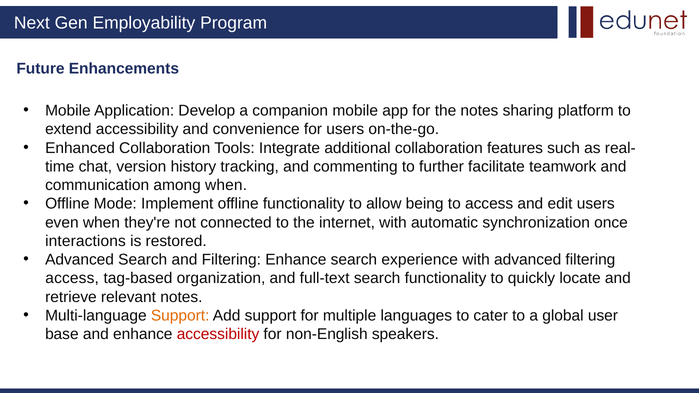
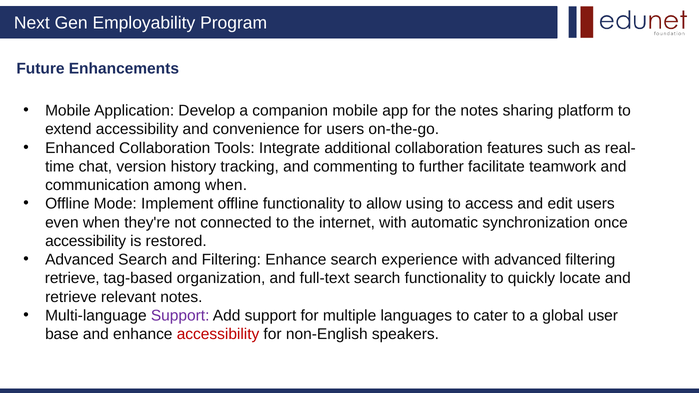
being: being -> using (425, 204)
interactions: interactions -> accessibility (86, 241)
access: access -> retrieve (72, 278)
Support colour: orange -> purple (180, 316)
